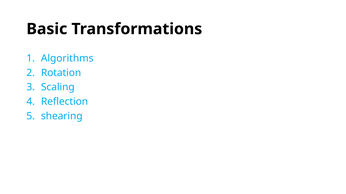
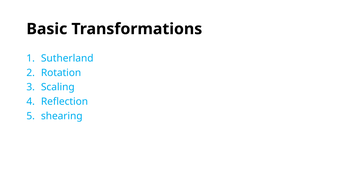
Algorithms: Algorithms -> Sutherland (67, 58)
